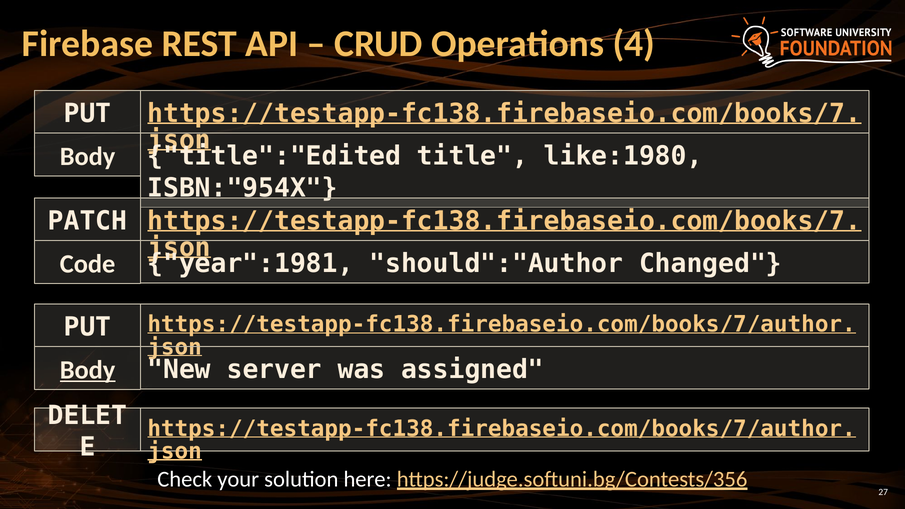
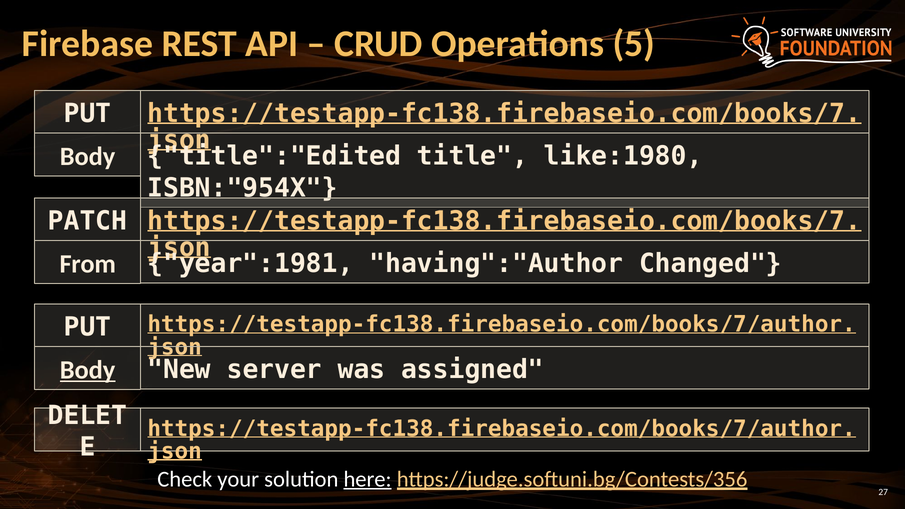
4: 4 -> 5 (634, 44)
should":"Author: should":"Author -> having":"Author (496, 264)
Code: Code -> From (88, 264)
here underline: none -> present (368, 479)
